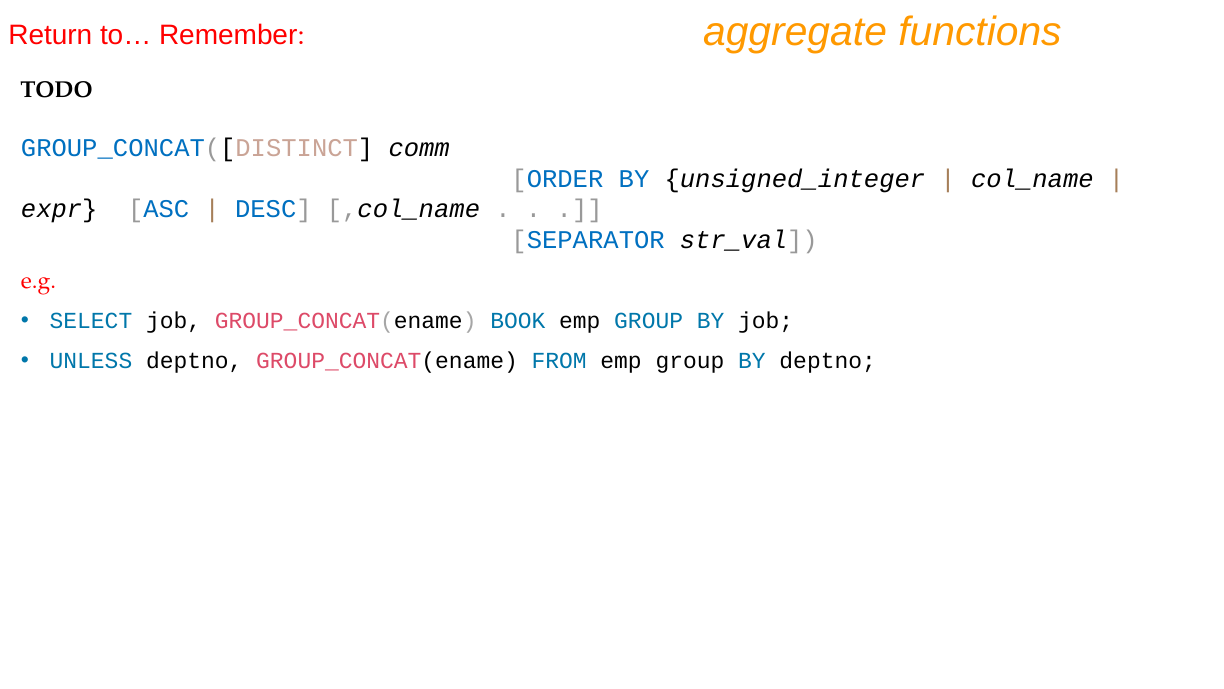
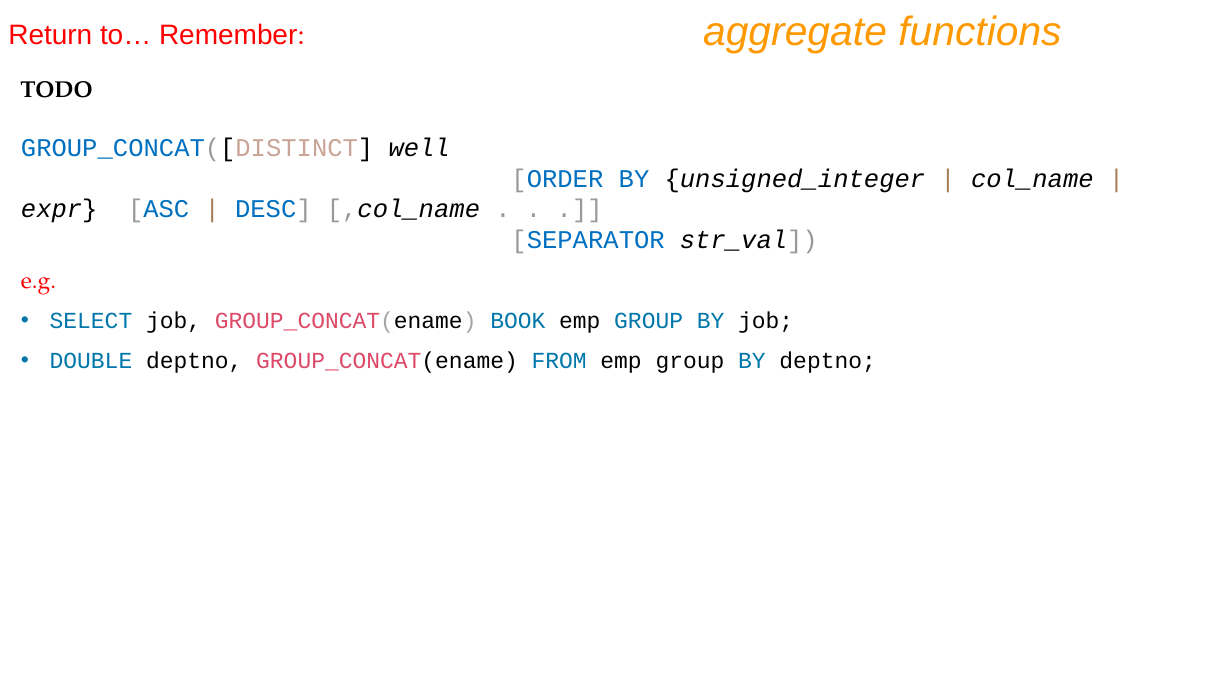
comm: comm -> well (419, 148)
UNLESS: UNLESS -> DOUBLE (91, 361)
